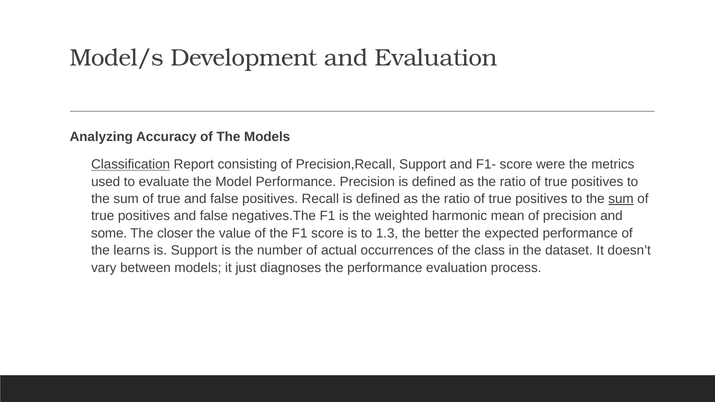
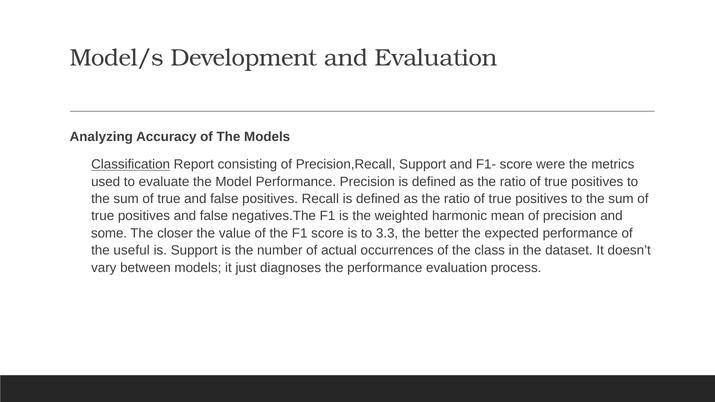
sum underline: present -> none (621, 199)
1.3: 1.3 -> 3.3 (387, 233)
learns: learns -> useful (132, 251)
